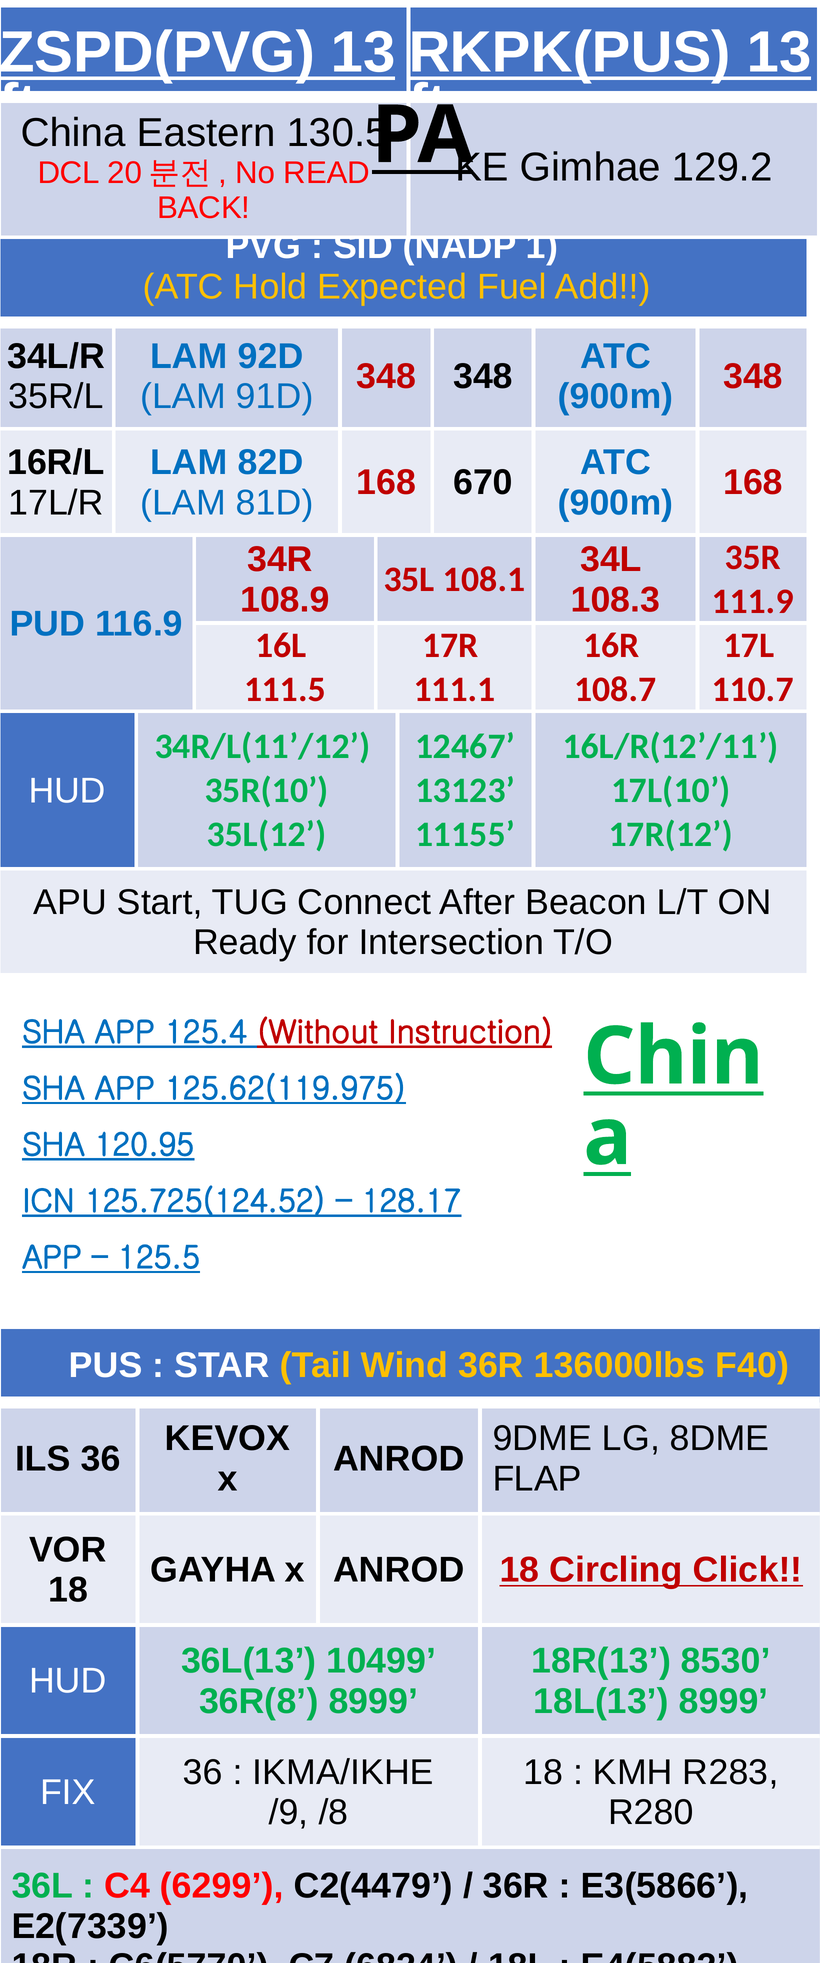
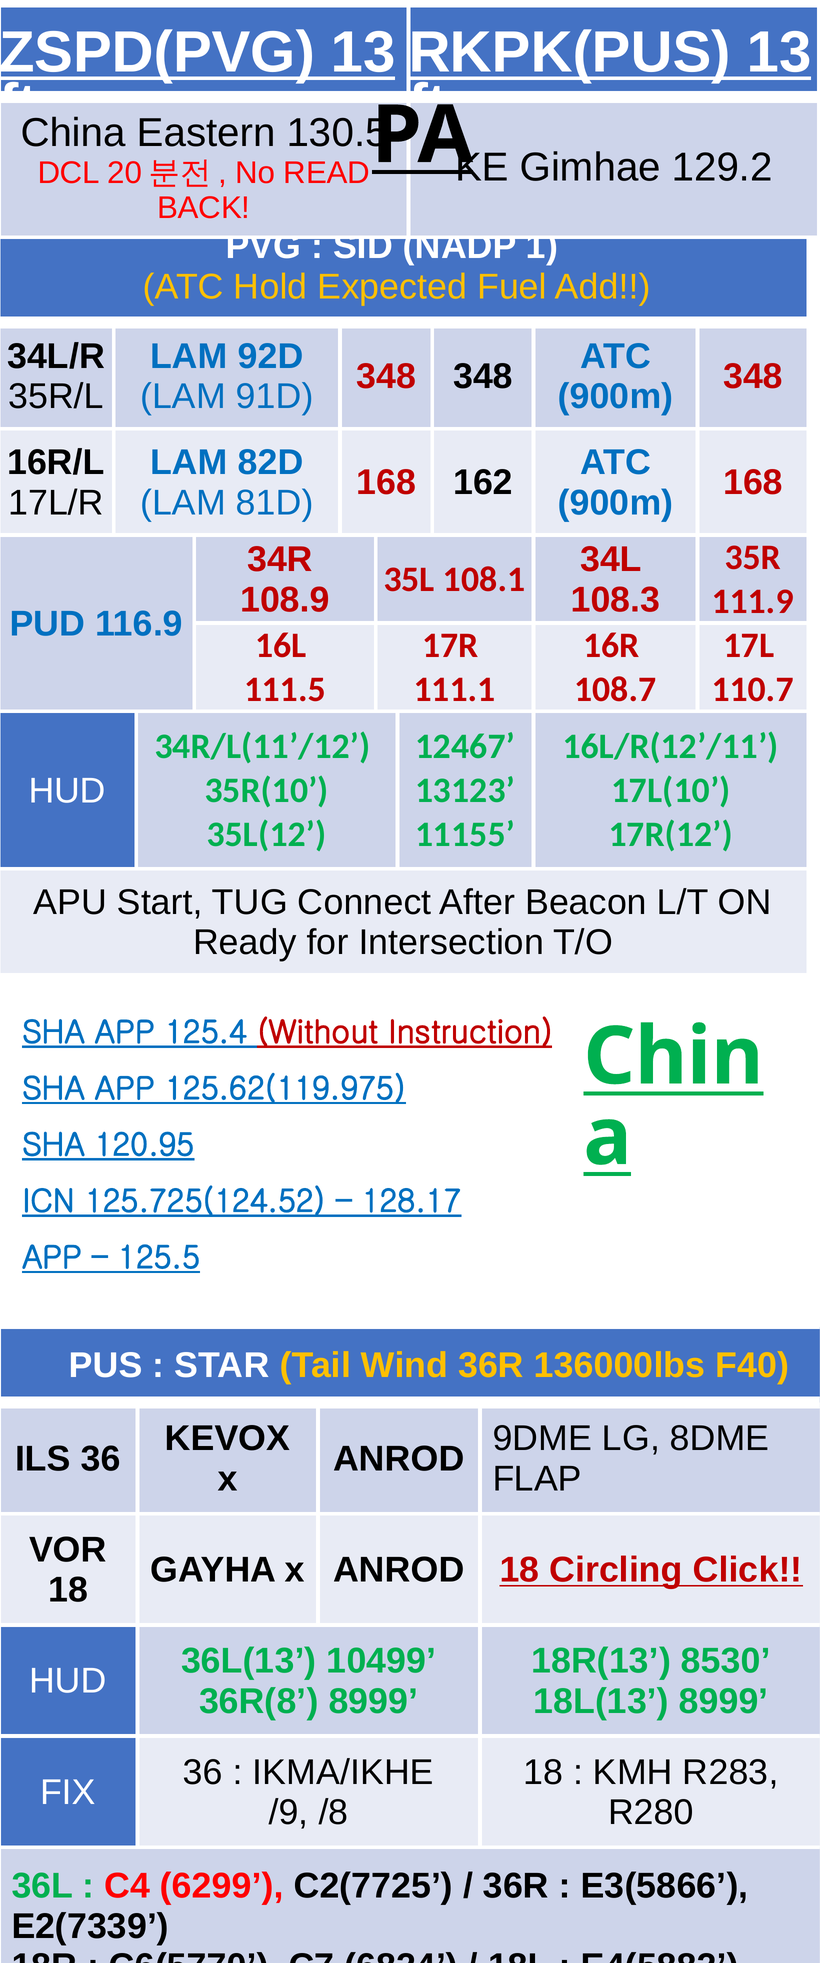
670: 670 -> 162 (483, 482)
C2(4479: C2(4479 -> C2(7725 (373, 1885)
